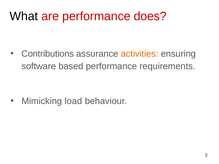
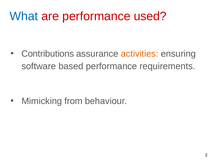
What colour: black -> blue (24, 16)
does: does -> used (150, 16)
load: load -> from (73, 101)
